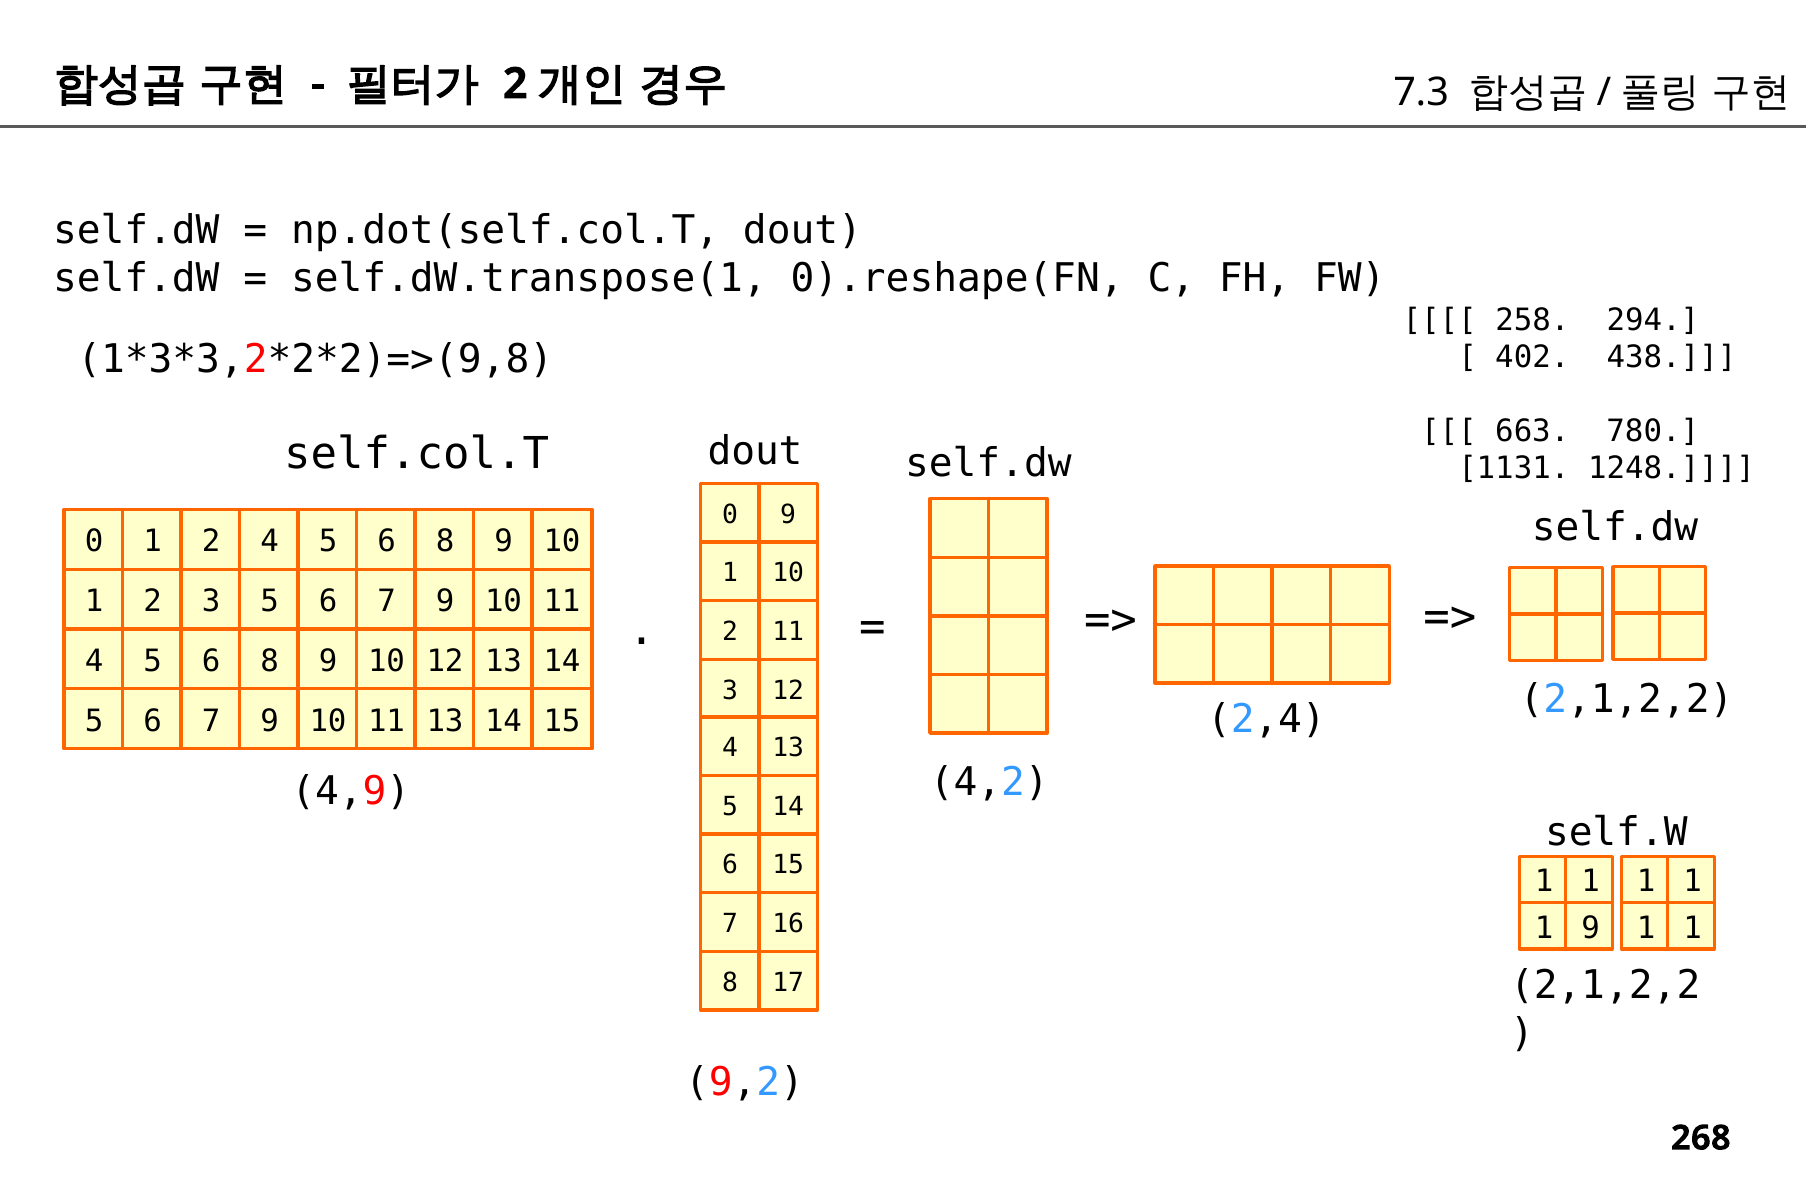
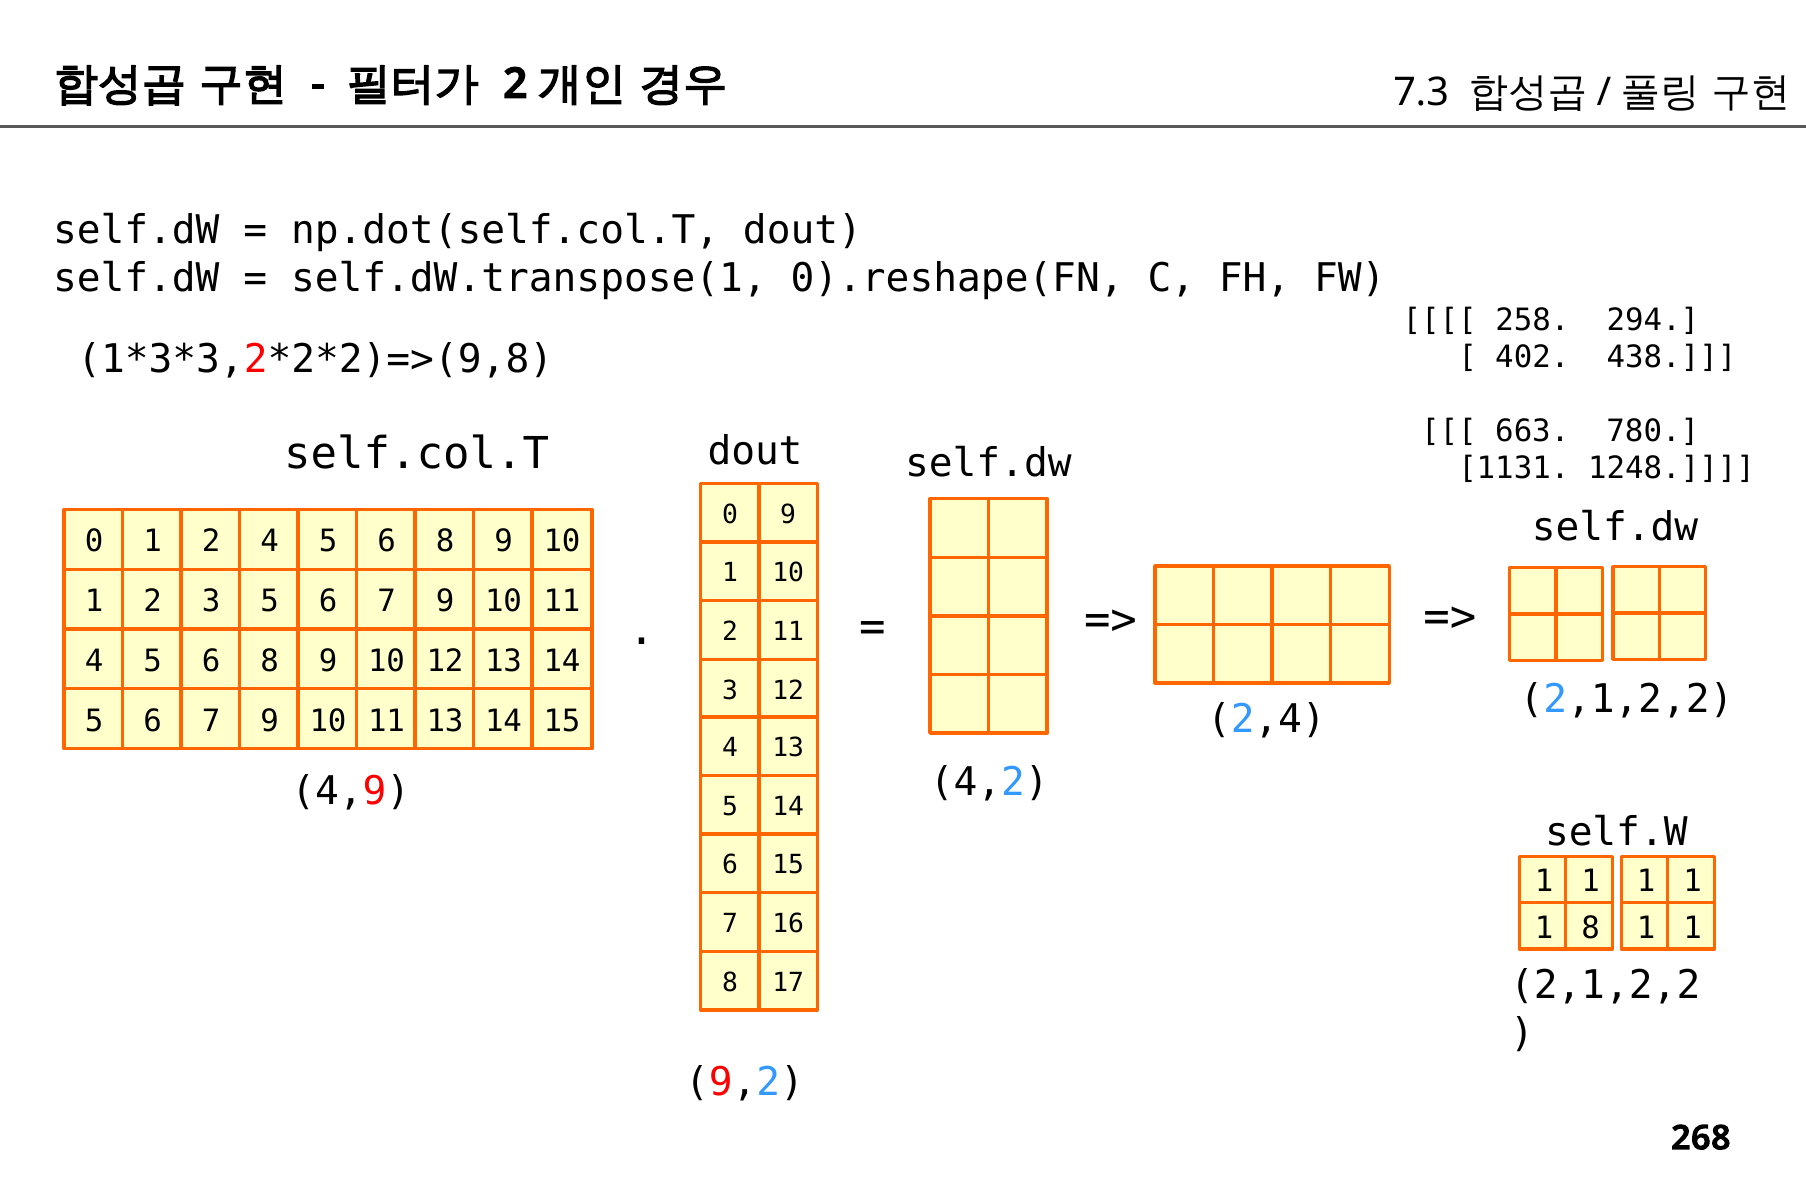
1 9: 9 -> 8 (1591, 928)
